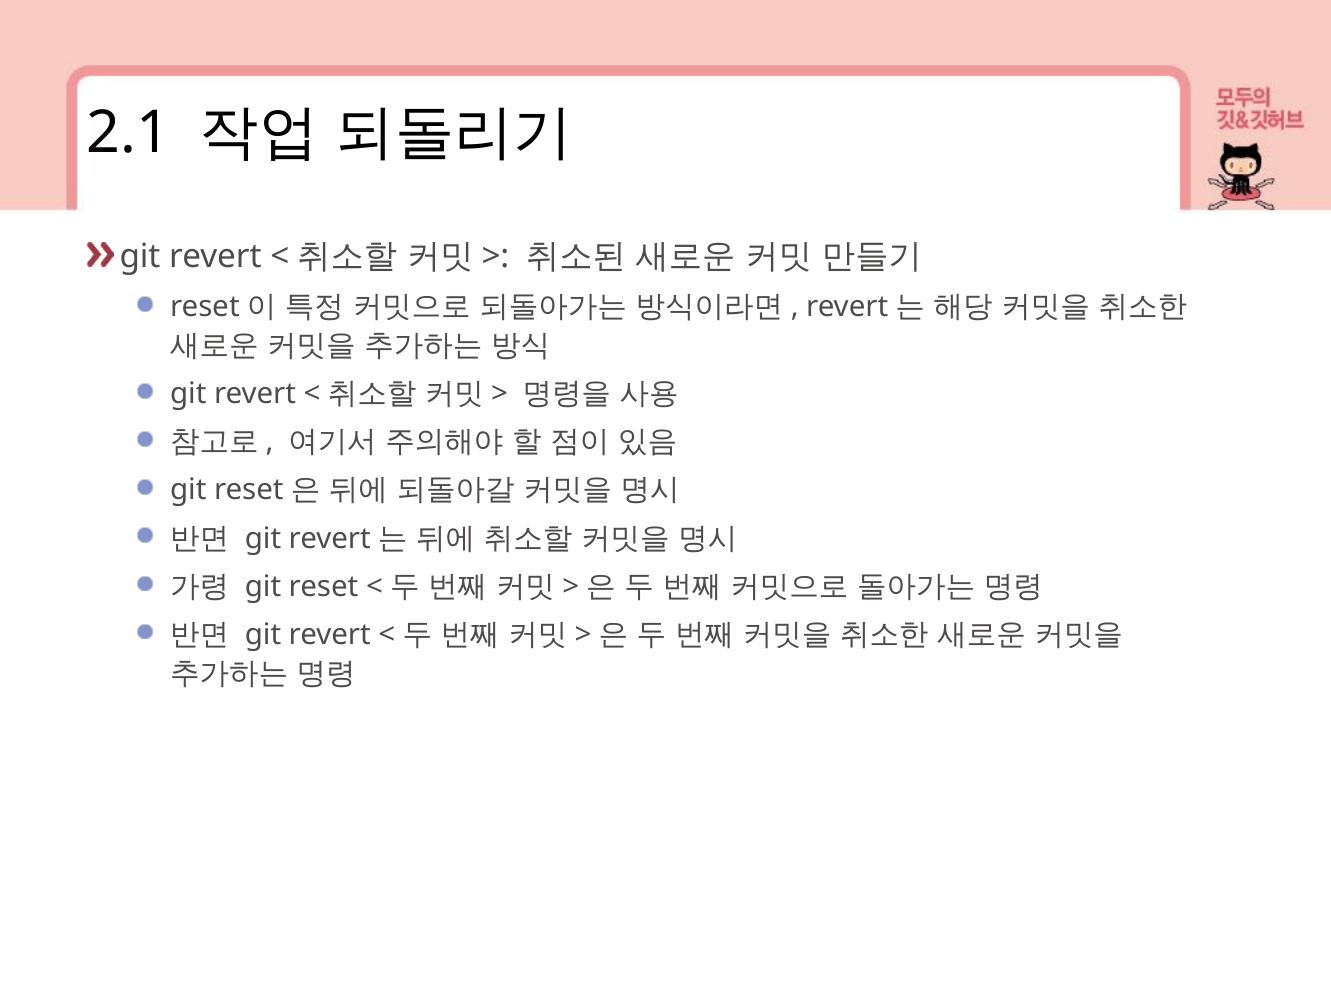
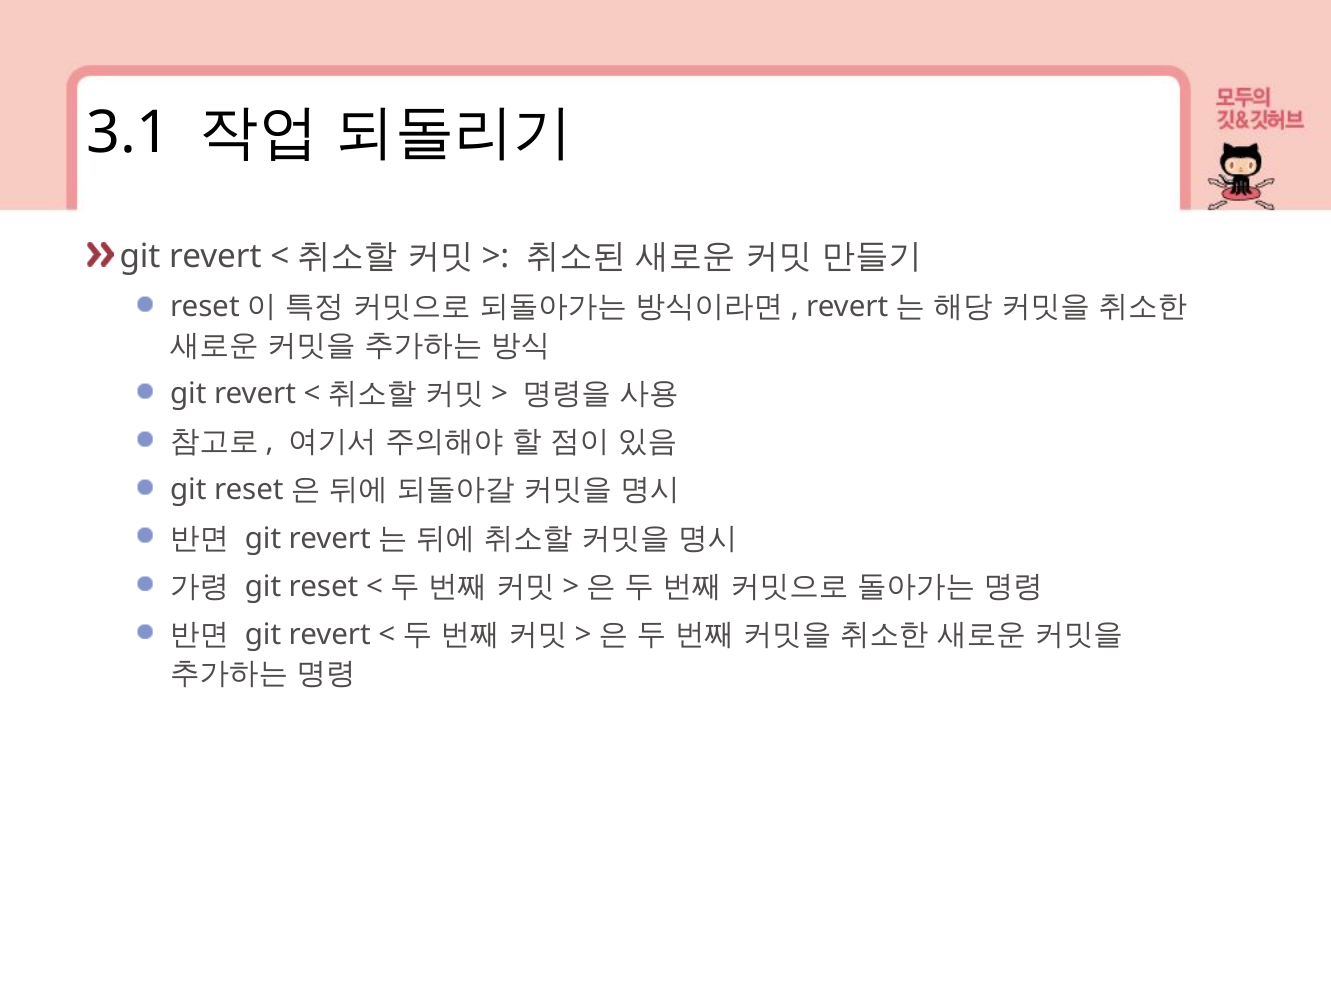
2.1: 2.1 -> 3.1 (128, 133)
